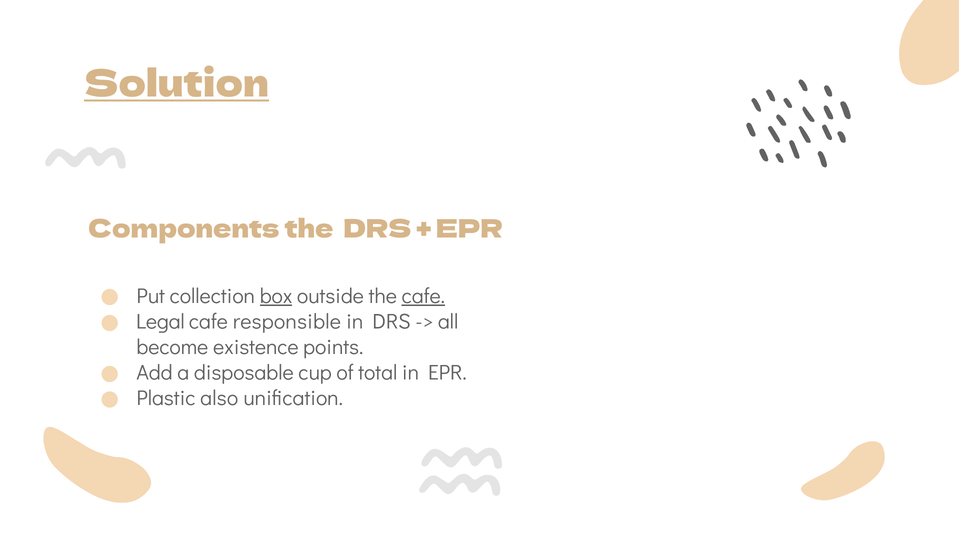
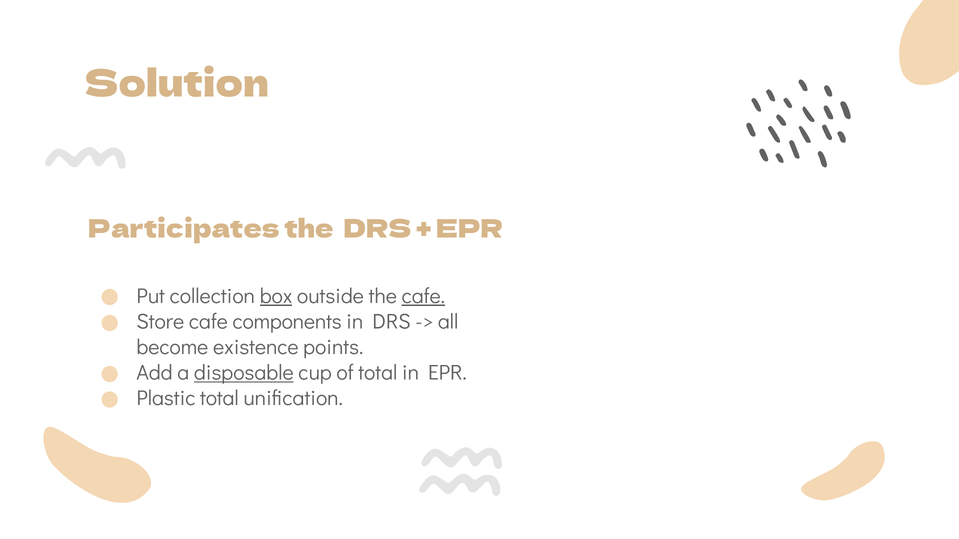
Solution underline: present -> none (177, 85)
Components: Components -> Participates (184, 229)
Legal: Legal -> Store (160, 322)
responsible: responsible -> components (287, 322)
disposable underline: none -> present (244, 373)
Plastic also: also -> total (219, 399)
